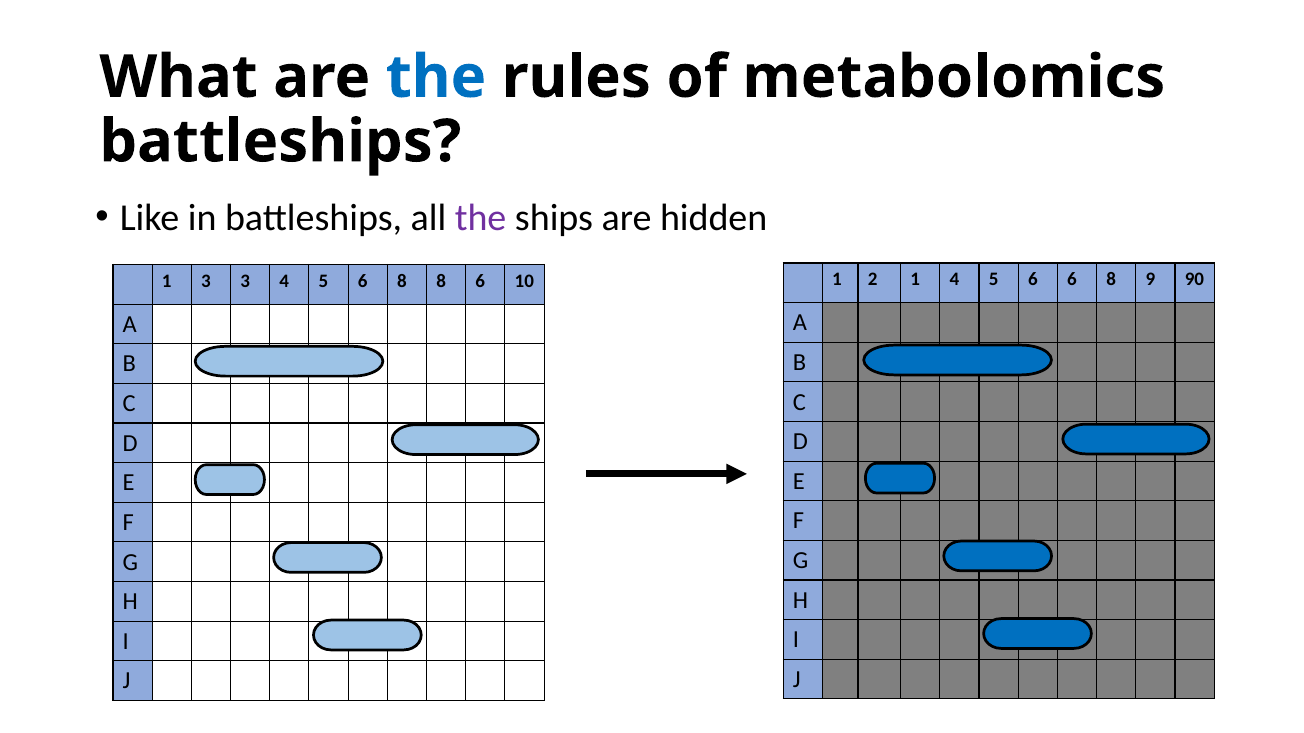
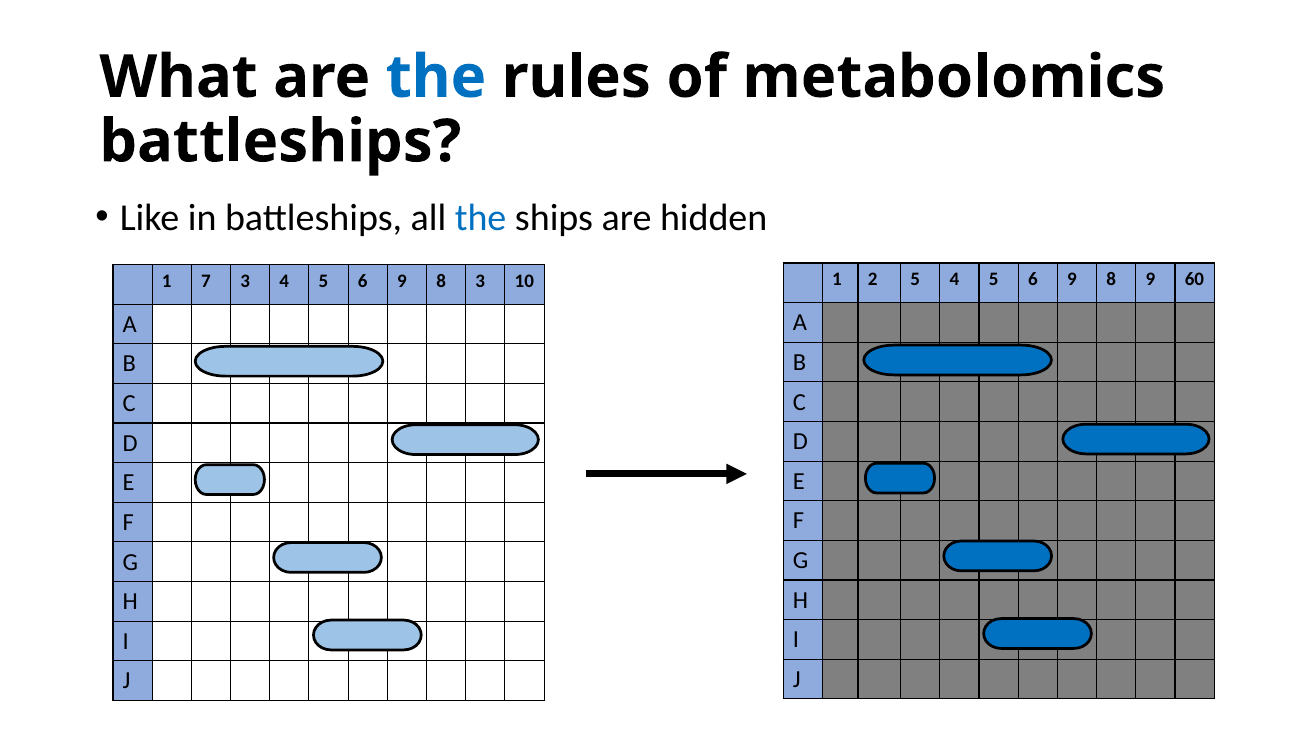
the colour: purple -> blue (481, 218)
2 1: 1 -> 5 (915, 280)
6: 6 -> 9 (1072, 280)
90: 90 -> 60 (1194, 280)
1 3: 3 -> 7 (206, 281)
8: 8 -> 9 (402, 281)
8 6: 6 -> 3 (480, 281)
